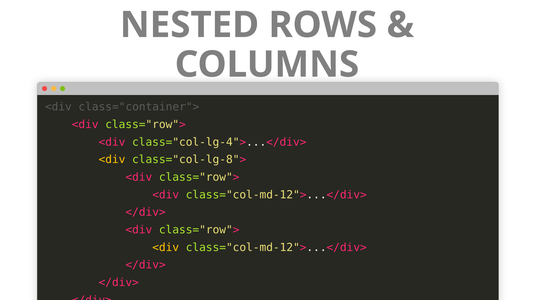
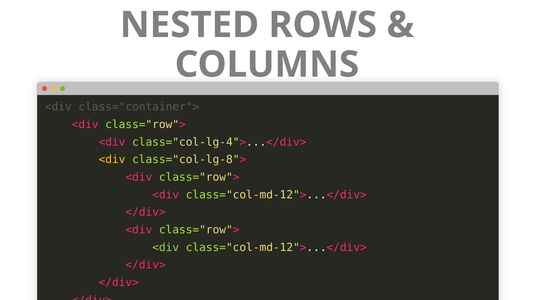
<div colour: yellow -> light green (166, 248)
